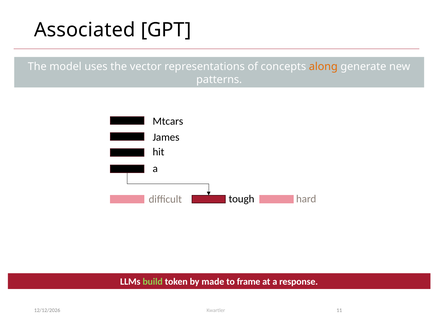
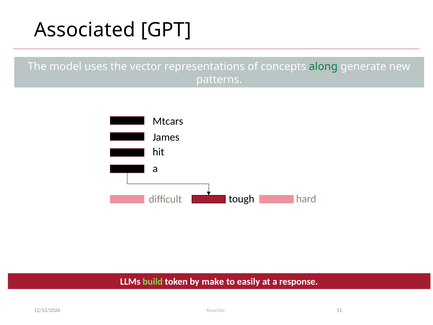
along colour: orange -> green (323, 66)
made: made -> make (213, 282)
frame: frame -> easily (249, 282)
